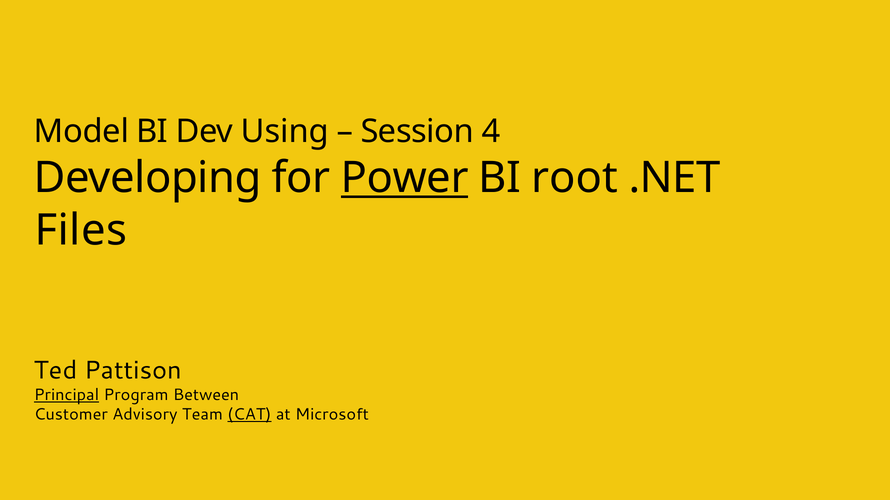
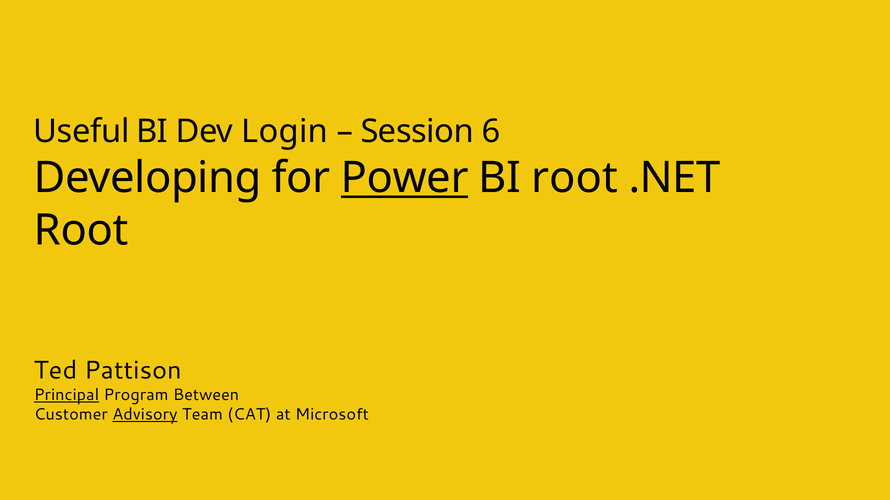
Model: Model -> Useful (81, 132)
Using: Using -> Login (285, 132)
4: 4 -> 6 (491, 132)
Files: Files -> Root (81, 231)
Advisory underline: none -> present (145, 415)
CAT underline: present -> none (249, 415)
